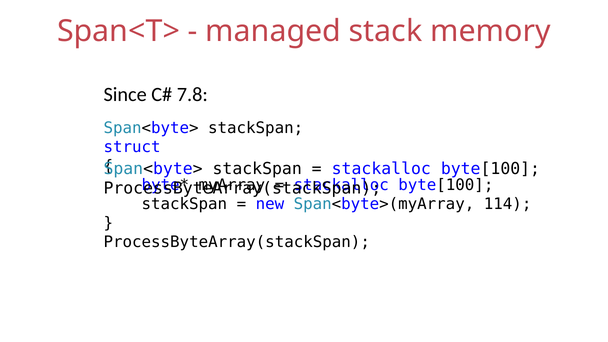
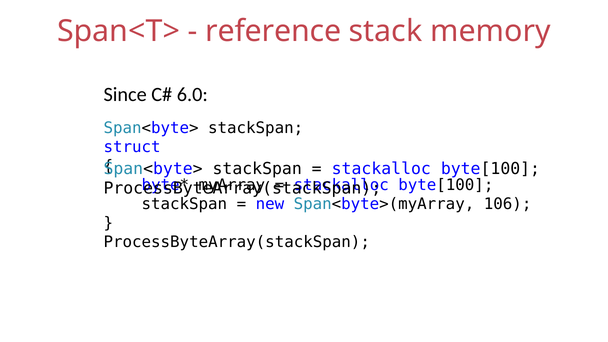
managed: managed -> reference (273, 31)
7.8: 7.8 -> 6.0 (192, 95)
114: 114 -> 106 (508, 204)
